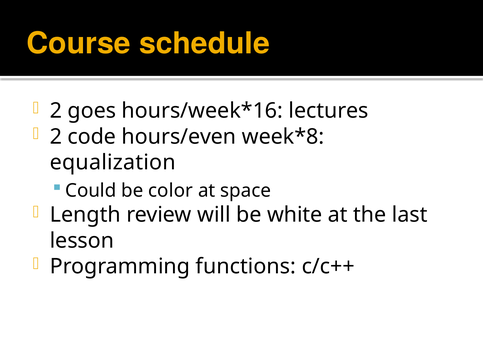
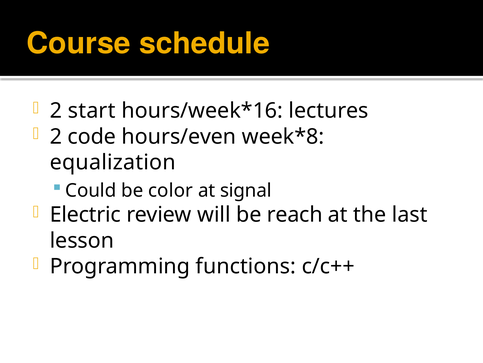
goes: goes -> start (92, 111)
space: space -> signal (246, 190)
Length: Length -> Electric (85, 214)
white: white -> reach (295, 214)
